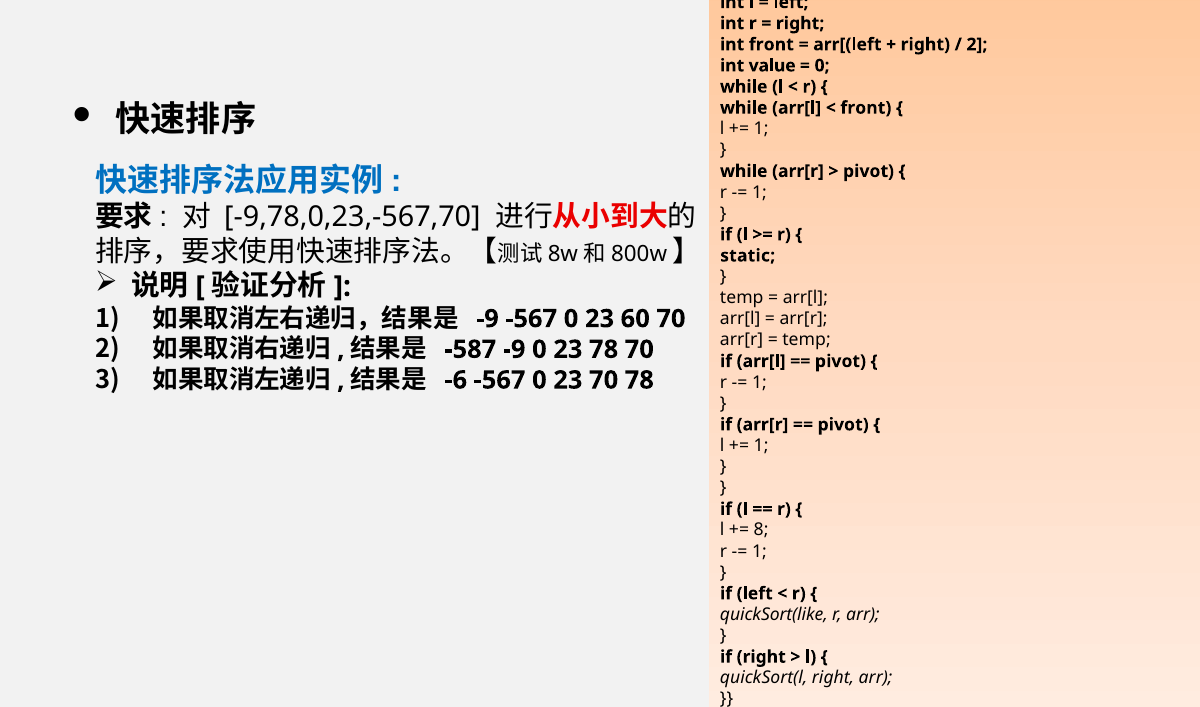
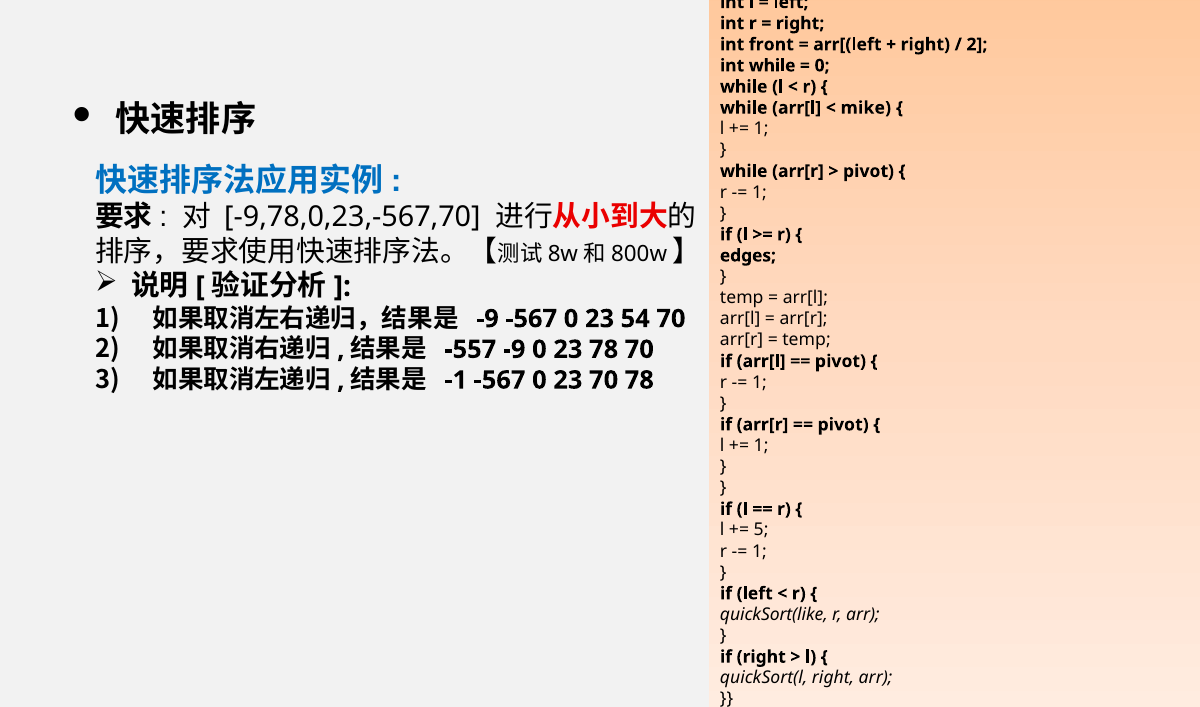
int value: value -> while (772, 66)
front: front -> mike (866, 108)
static: static -> edges (748, 255)
60: 60 -> 54 (635, 319)
-587: -587 -> -557 (470, 349)
-6: -6 -> -1 (456, 380)
8: 8 -> 5 (761, 530)
